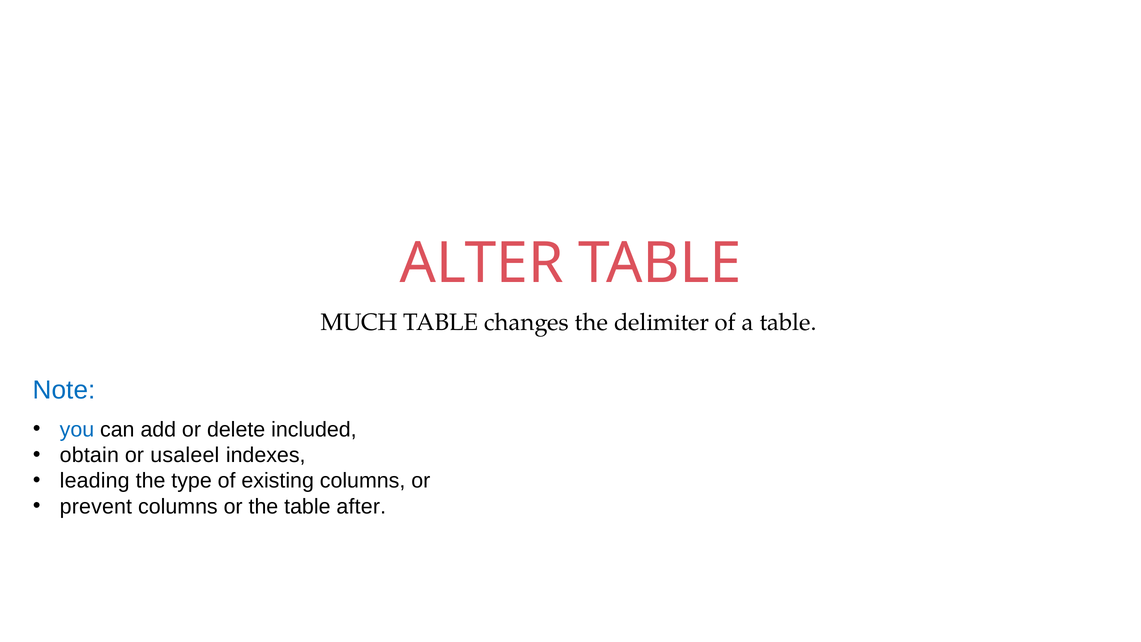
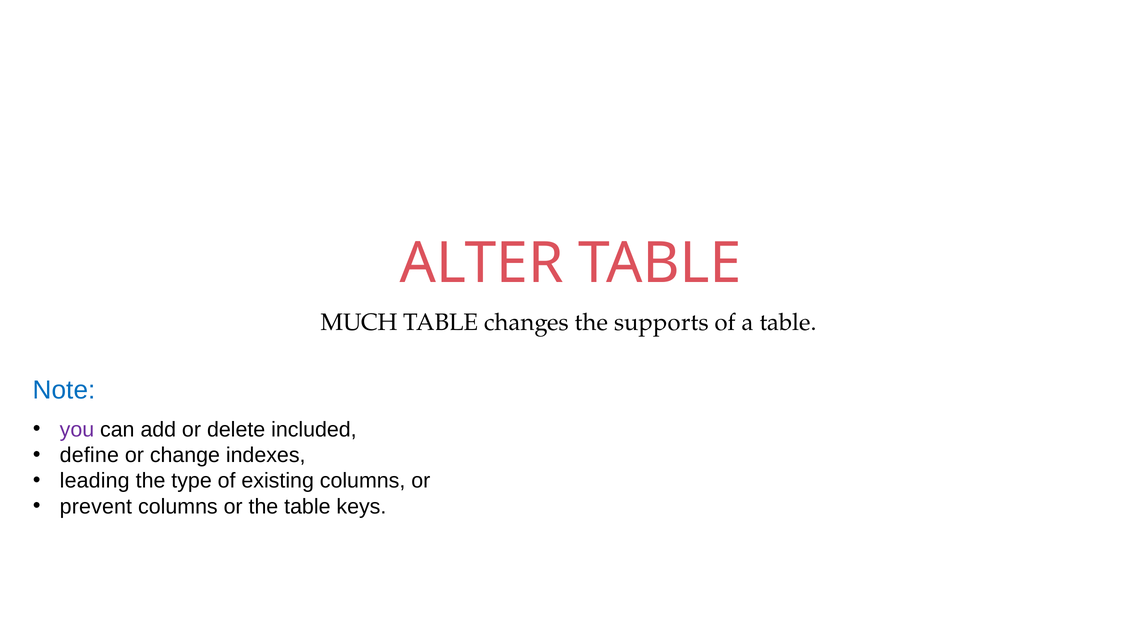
delimiter: delimiter -> supports (661, 322)
you colour: blue -> purple (77, 429)
obtain: obtain -> define (89, 455)
usaleel: usaleel -> change (185, 455)
after: after -> keys (361, 506)
